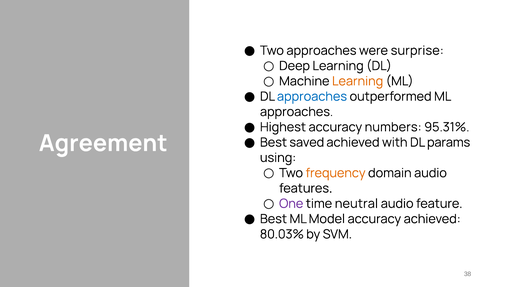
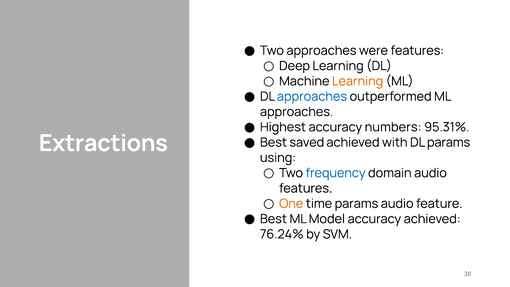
were surprise: surprise -> features (417, 51)
Agreement: Agreement -> Extractions (103, 143)
frequency colour: orange -> blue (336, 173)
One colour: purple -> orange (291, 204)
time neutral: neutral -> params (356, 204)
80.03%: 80.03% -> 76.24% (282, 234)
